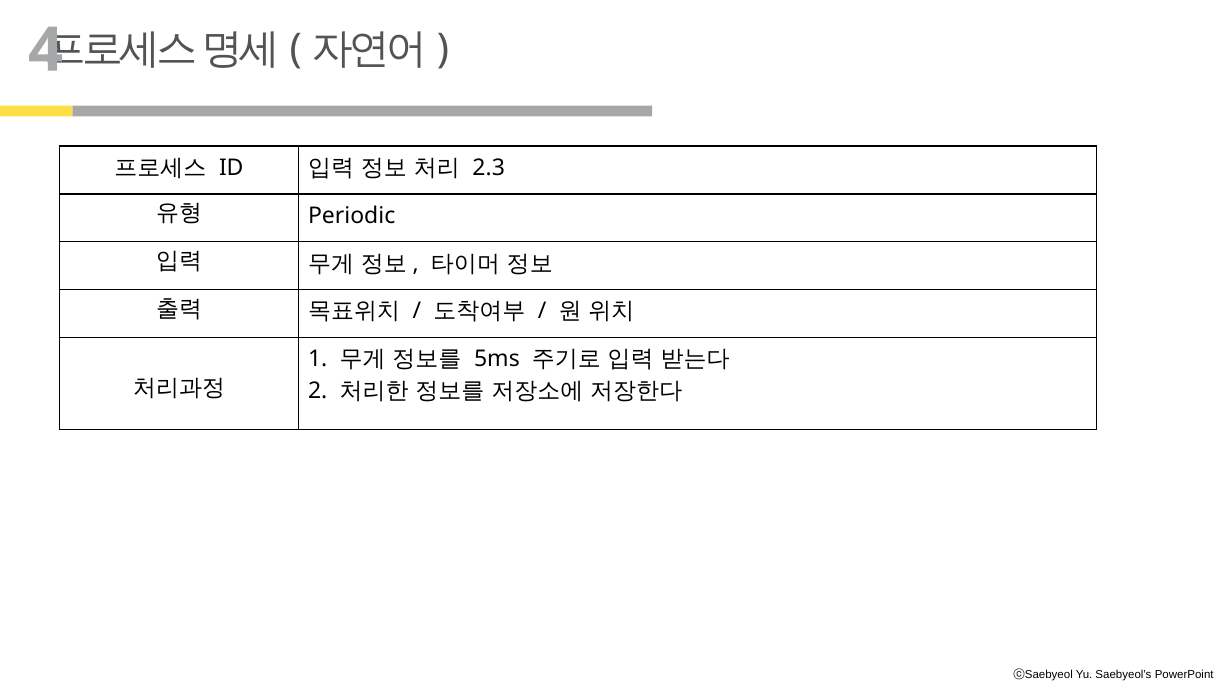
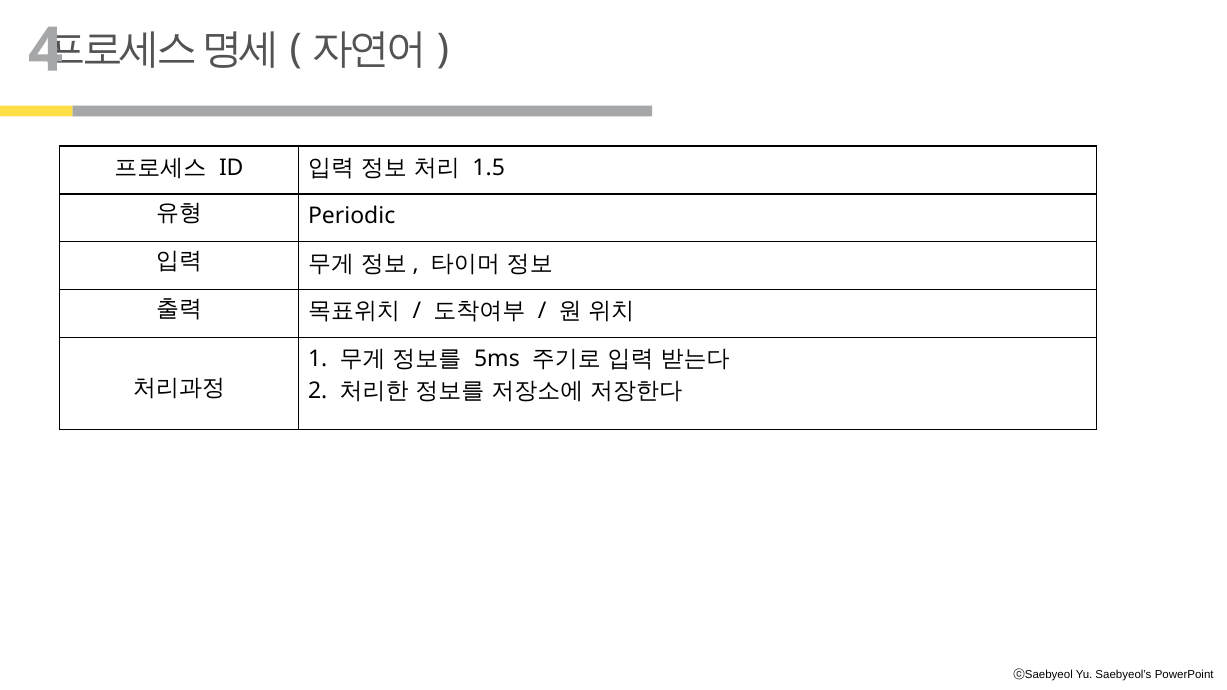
2.3: 2.3 -> 1.5 (489, 168)
